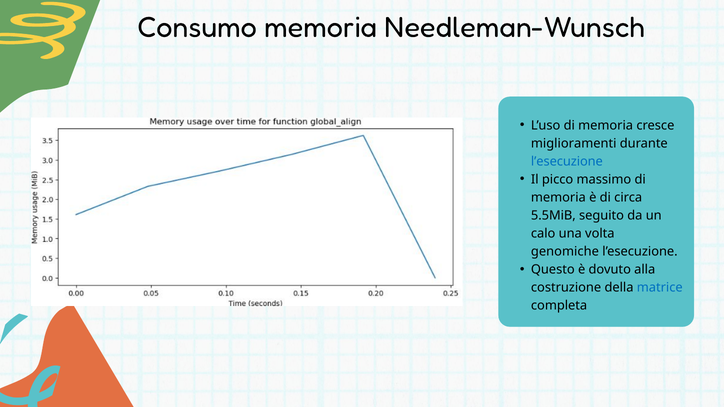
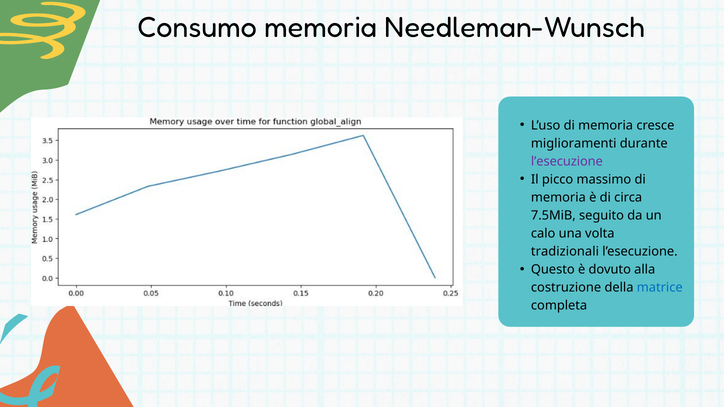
l’esecuzione colour: blue -> purple (567, 162)
5.5MiB: 5.5MiB -> 7.5MiB (553, 216)
genomiche: genomiche -> tradizionali (565, 252)
